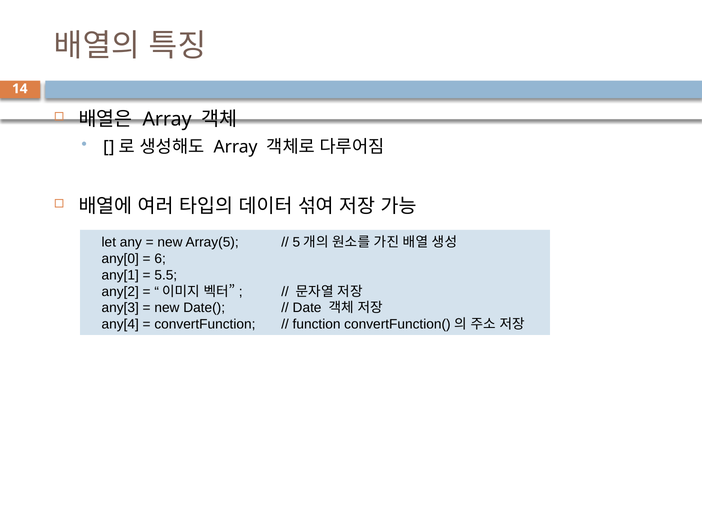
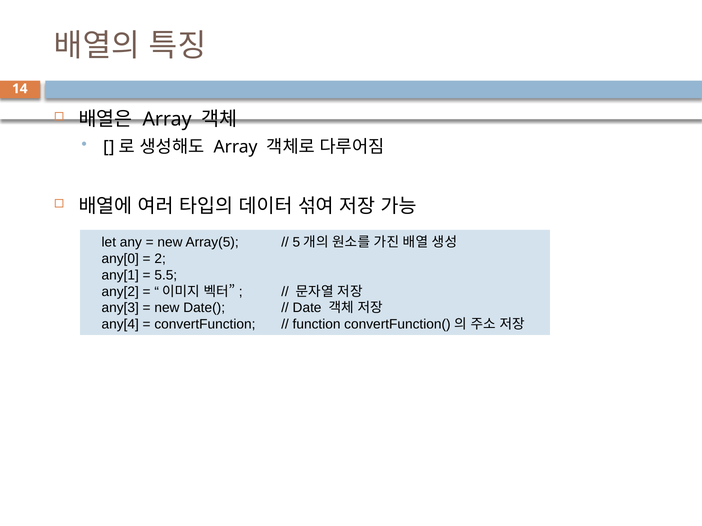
6: 6 -> 2 (160, 259)
